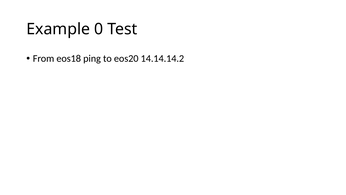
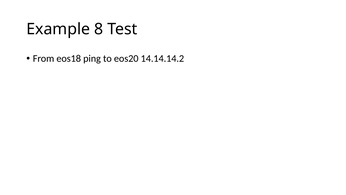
0: 0 -> 8 (99, 29)
